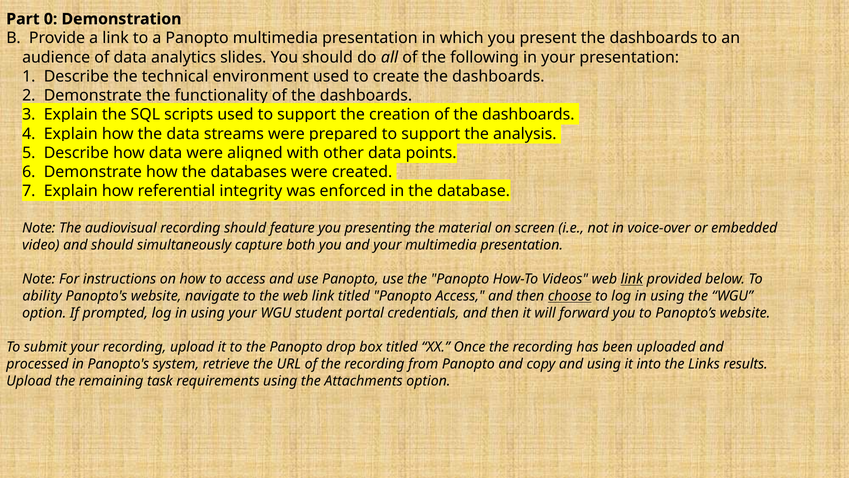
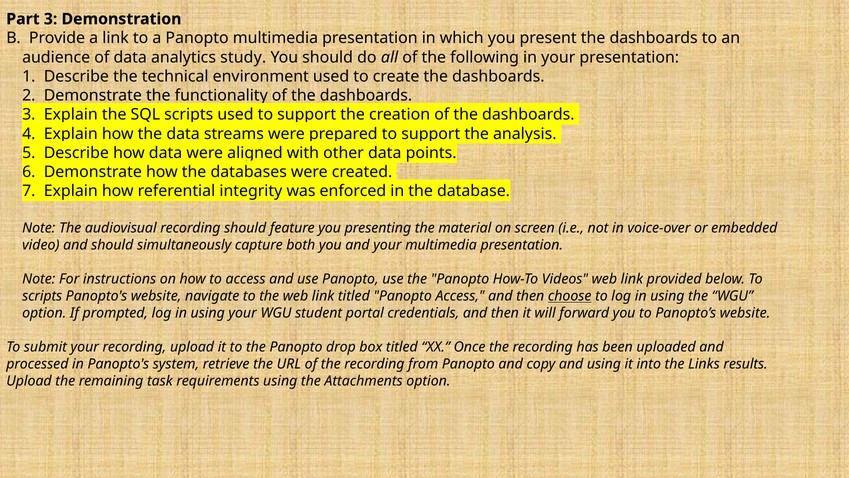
Part 0: 0 -> 3 (51, 19)
slides: slides -> study (243, 57)
link underline: present -> none (632, 279)
ability: ability -> scripts (42, 296)
